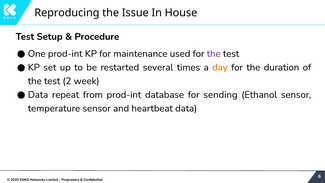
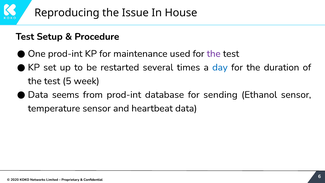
day colour: orange -> blue (220, 67)
2: 2 -> 5 (67, 81)
repeat: repeat -> seems (66, 95)
